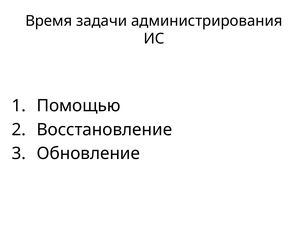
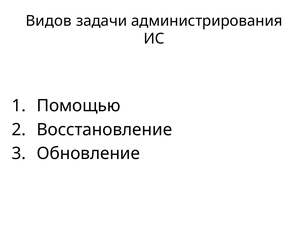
Время: Время -> Видов (49, 21)
